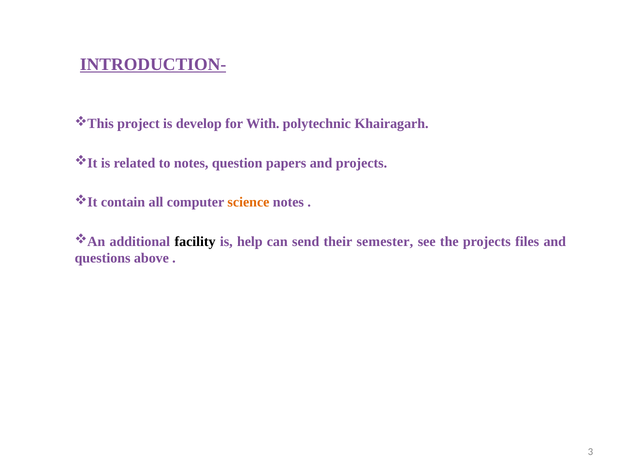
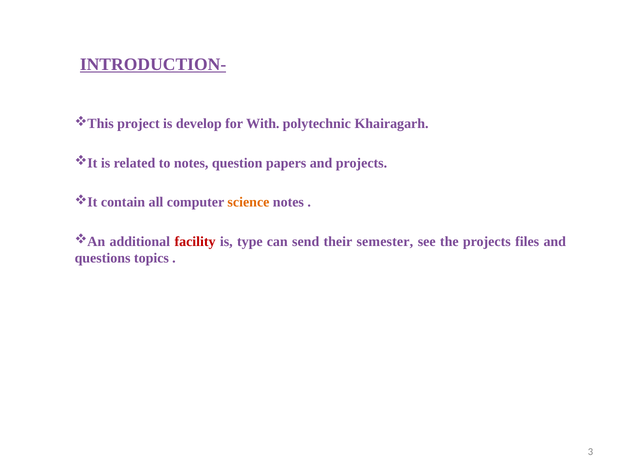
facility colour: black -> red (195, 242)
help: help -> type (250, 242)
above: above -> topics (151, 258)
